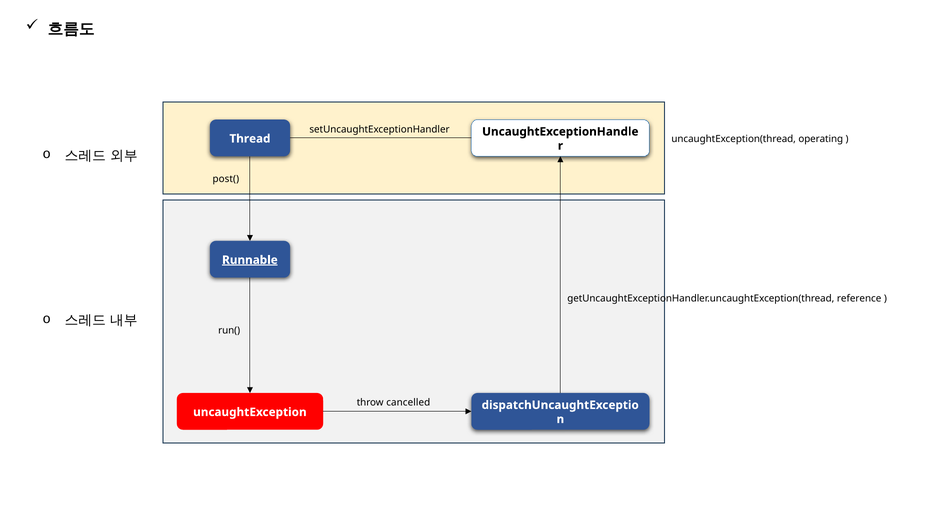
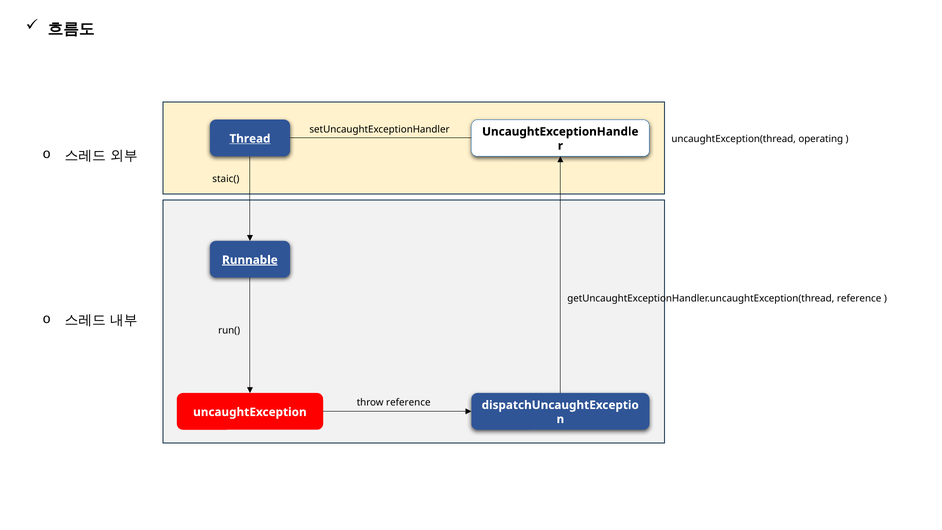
Thread underline: none -> present (250, 139)
post(: post( -> staic( (226, 179)
throw cancelled: cancelled -> reference (408, 402)
